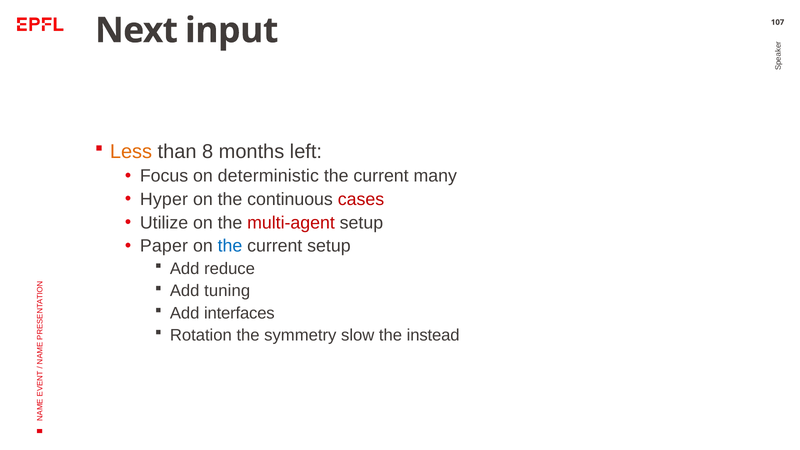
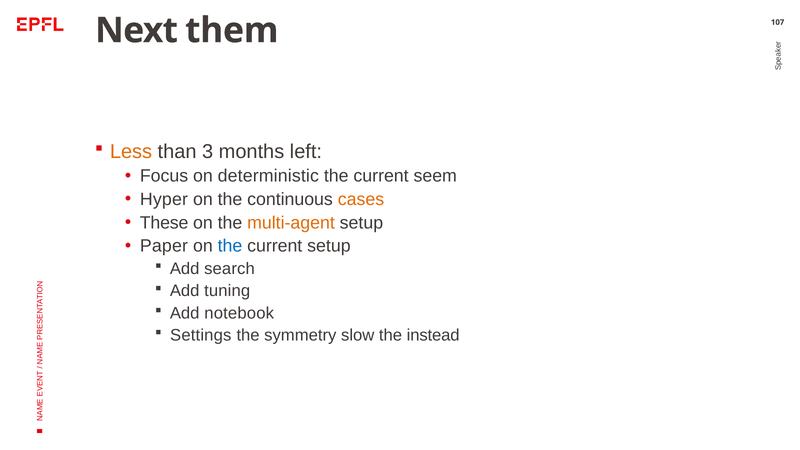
input: input -> them (232, 30)
8: 8 -> 3 (208, 152)
many: many -> seem (435, 176)
cases colour: red -> orange (361, 199)
Utilize: Utilize -> These (164, 223)
multi-agent colour: red -> orange (291, 223)
reduce: reduce -> search (229, 269)
interfaces: interfaces -> notebook (239, 313)
Rotation: Rotation -> Settings (201, 335)
